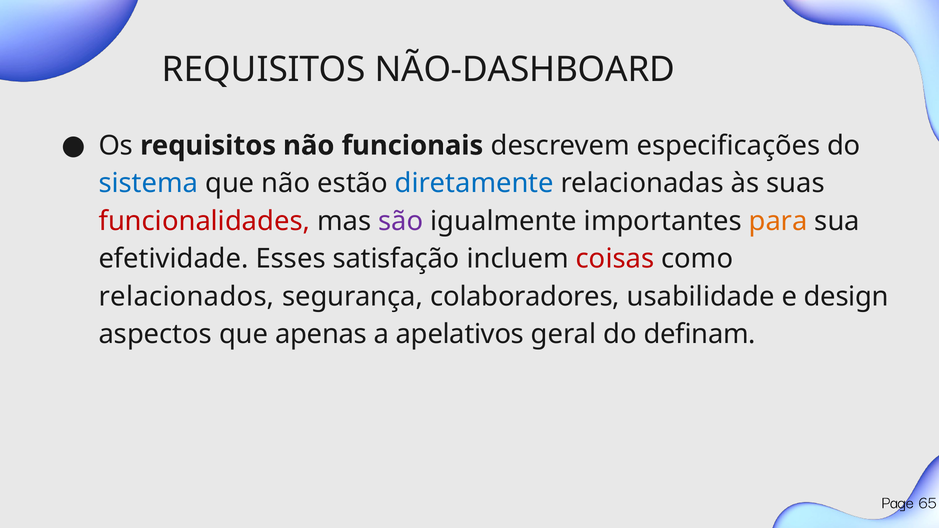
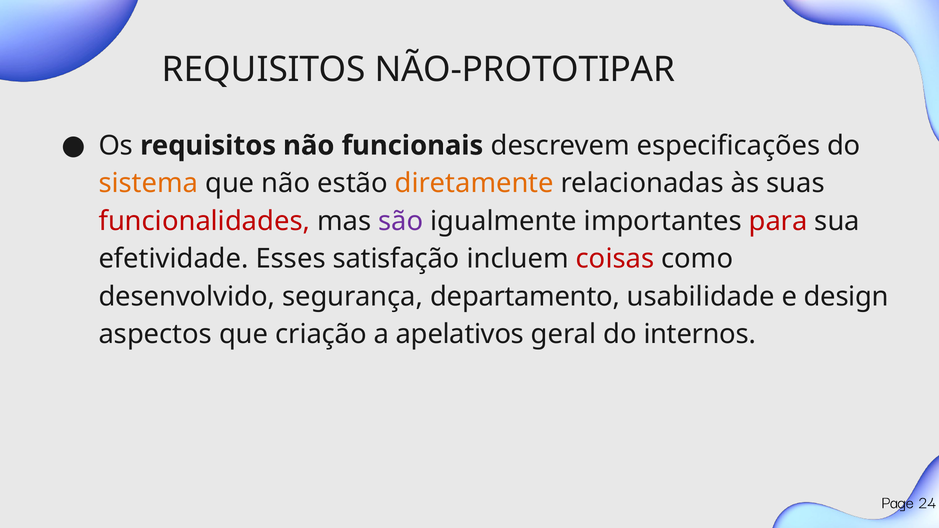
NÃO-DASHBOARD: NÃO-DASHBOARD -> NÃO-PROTOTIPAR (525, 70)
sistema colour: blue -> orange (148, 183)
diretamente colour: blue -> orange (474, 183)
para colour: orange -> red (778, 221)
relacionados: relacionados -> desenvolvido (187, 297)
colaboradores: colaboradores -> departamento (525, 297)
apenas: apenas -> criação (321, 335)
definam: definam -> internos (700, 335)
65: 65 -> 24 (927, 502)
